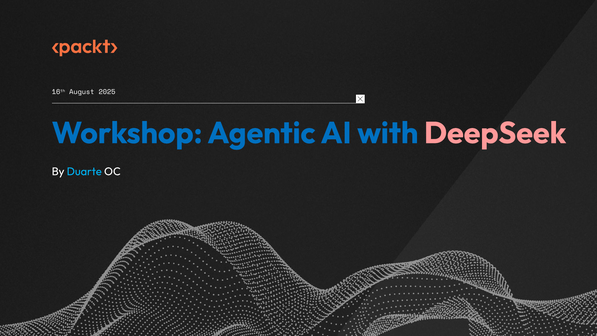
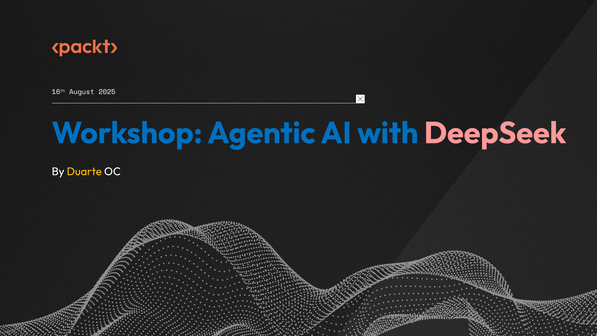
Duarte colour: light blue -> yellow (84, 171)
